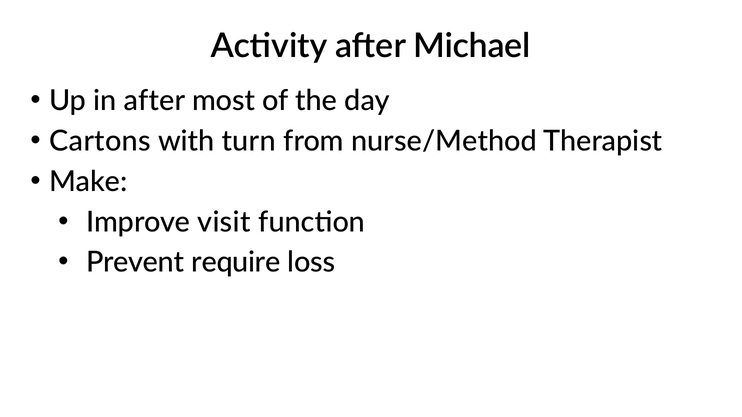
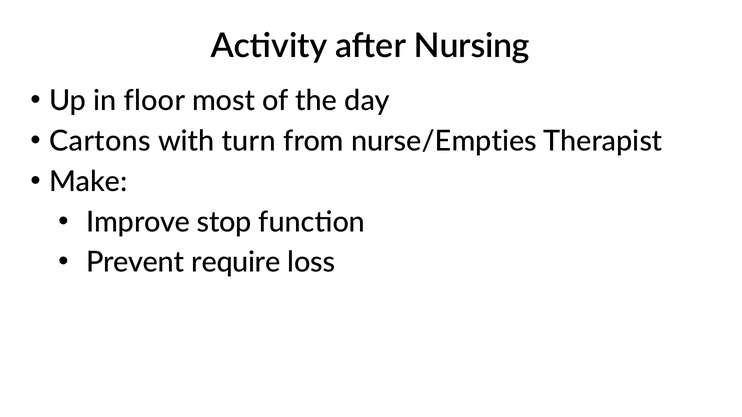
Michael: Michael -> Nursing (472, 46)
in after: after -> floor (154, 101)
nurse/Method: nurse/Method -> nurse/Empties (444, 141)
visit: visit -> stop (224, 222)
